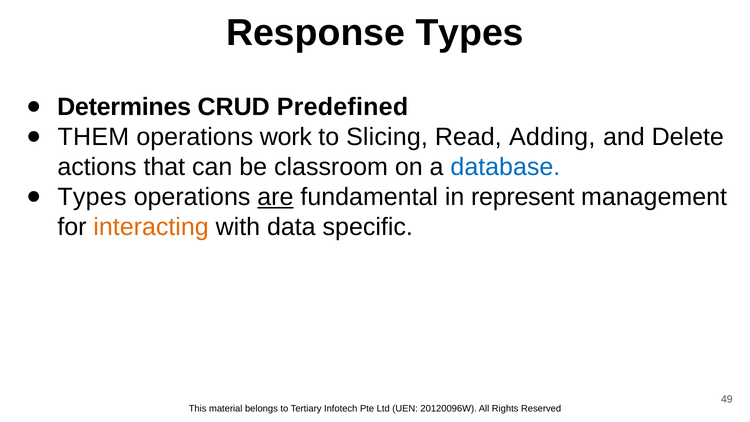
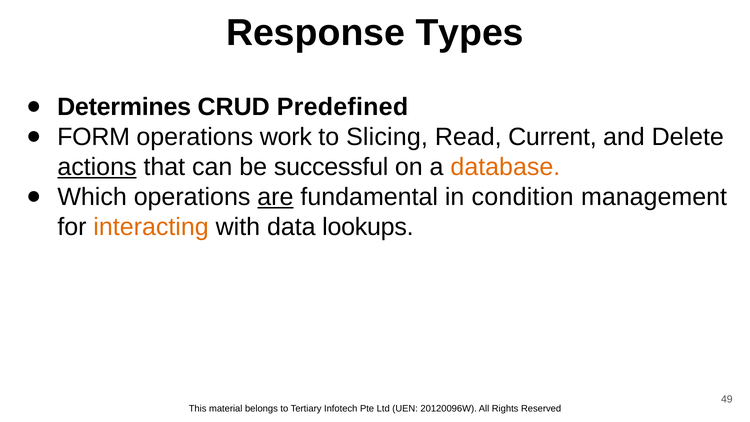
THEM: THEM -> FORM (94, 137)
Adding: Adding -> Current (552, 137)
actions underline: none -> present (97, 167)
classroom: classroom -> successful (331, 167)
database colour: blue -> orange (505, 167)
Types: Types -> Which (92, 197)
represent: represent -> condition (523, 197)
specific: specific -> lookups (368, 227)
